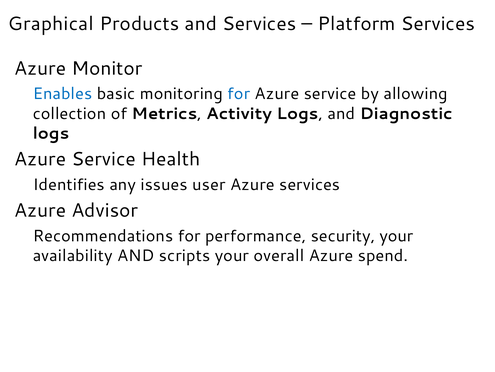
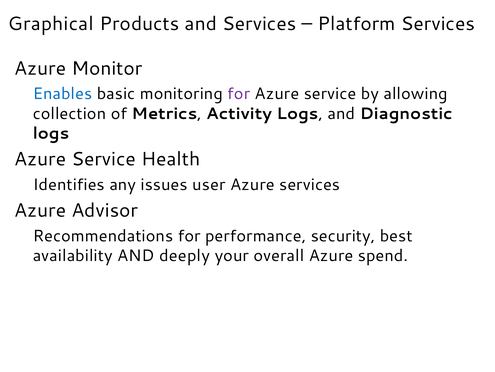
for colour: blue -> purple (239, 94)
security your: your -> best (396, 236)
scripts: scripts -> deeply (185, 255)
